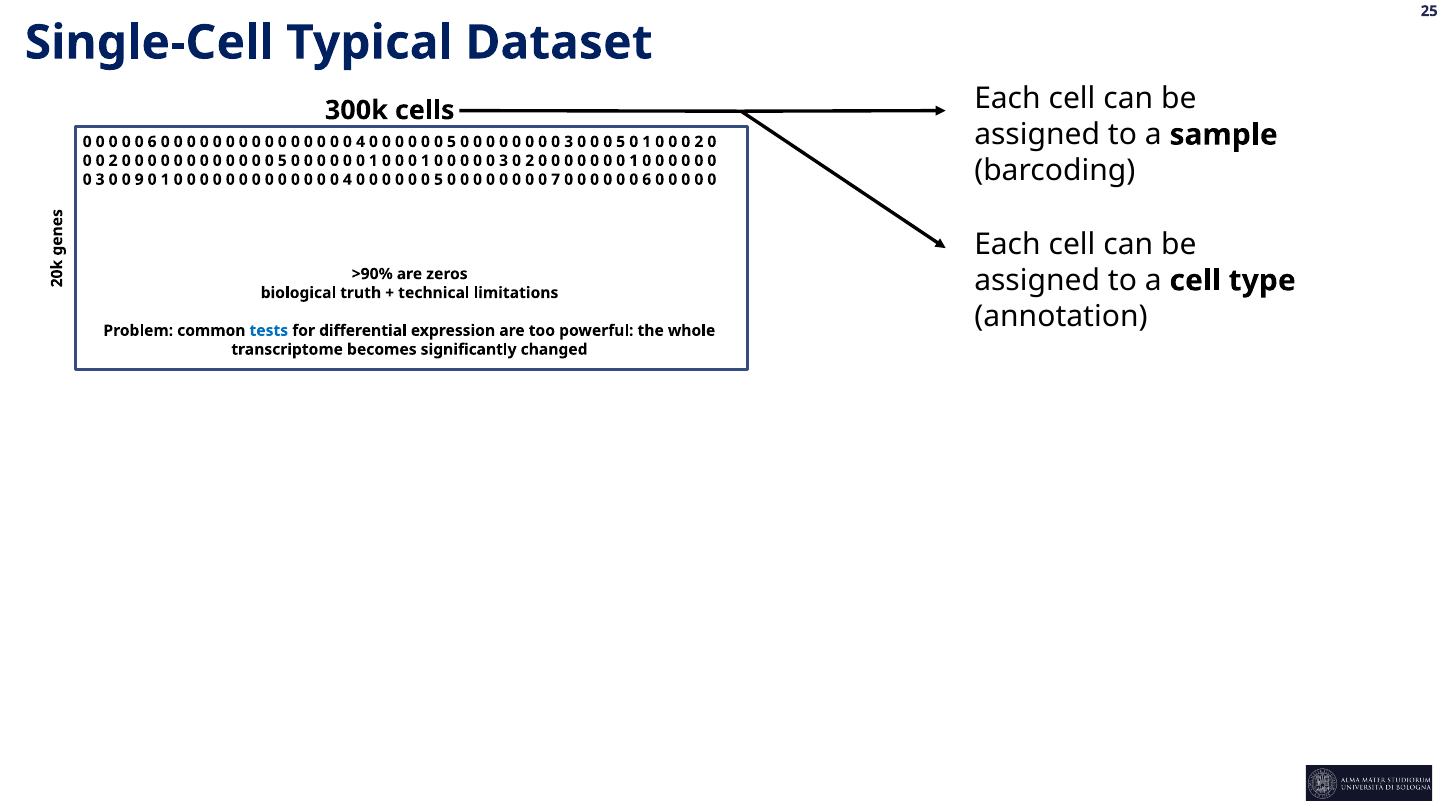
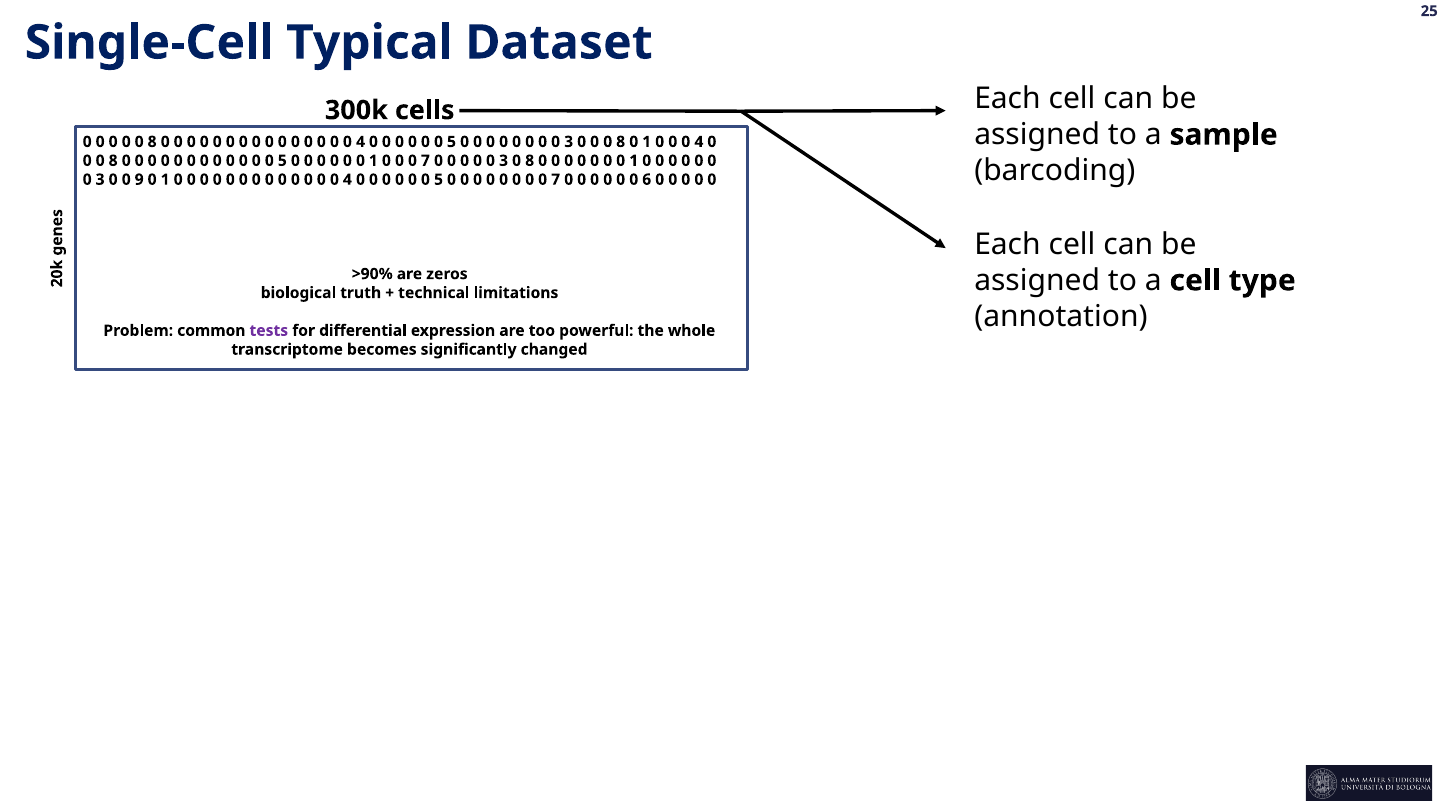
6: 6 -> 8 (152, 142)
5: 5 -> 8 (621, 142)
2: 2 -> 4 (699, 142)
2: 2 -> 8 (113, 161)
1: 1 -> 7 (425, 161)
3 0 2: 2 -> 8 (530, 161)
tests colour: blue -> purple (269, 331)
